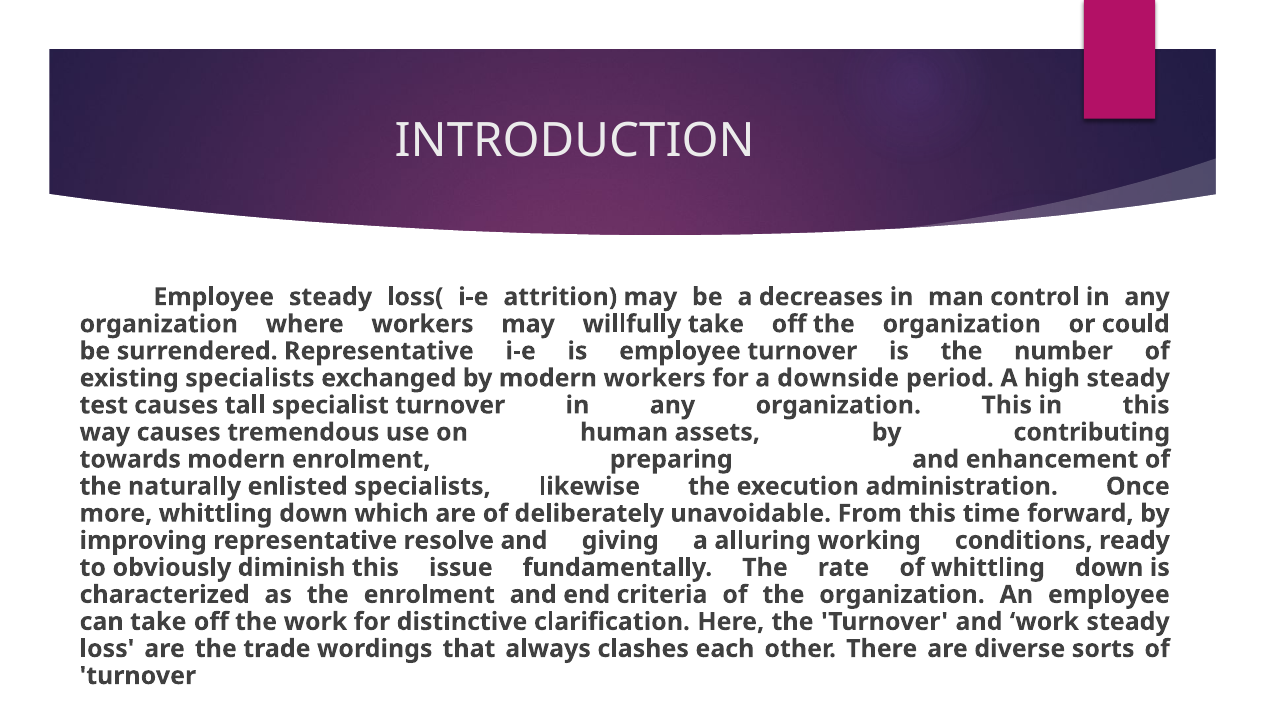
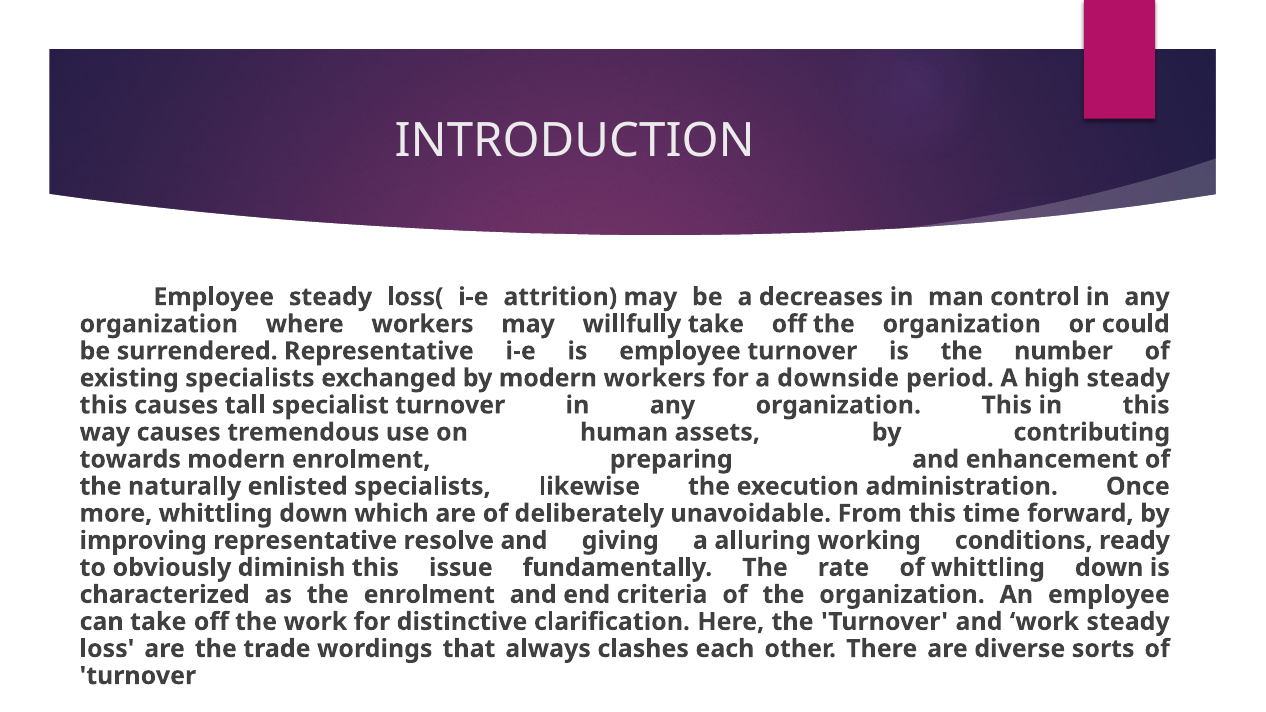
test: test -> this (104, 405)
